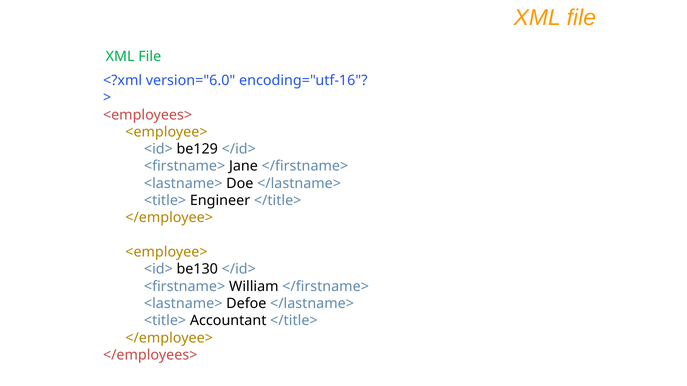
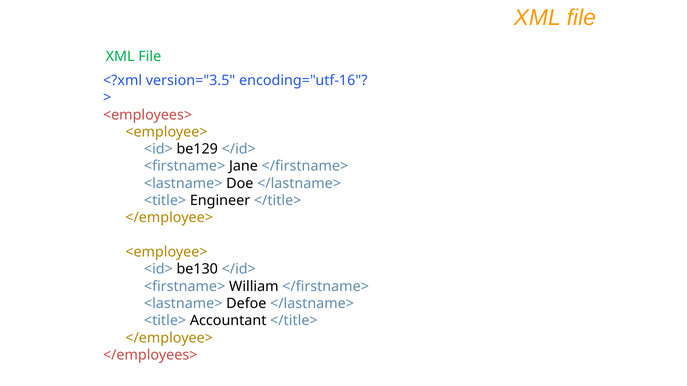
version="6.0: version="6.0 -> version="3.5 (191, 81)
